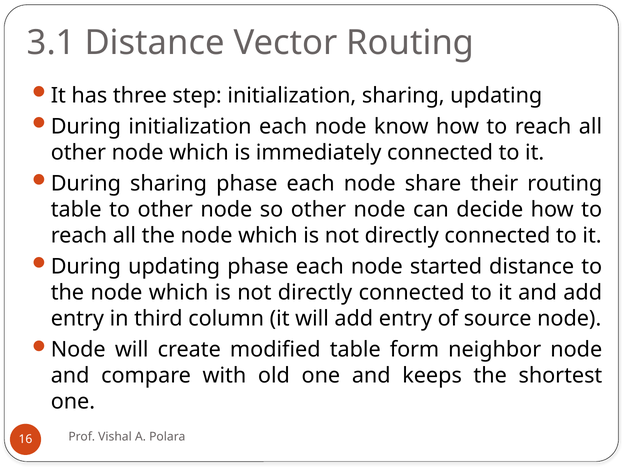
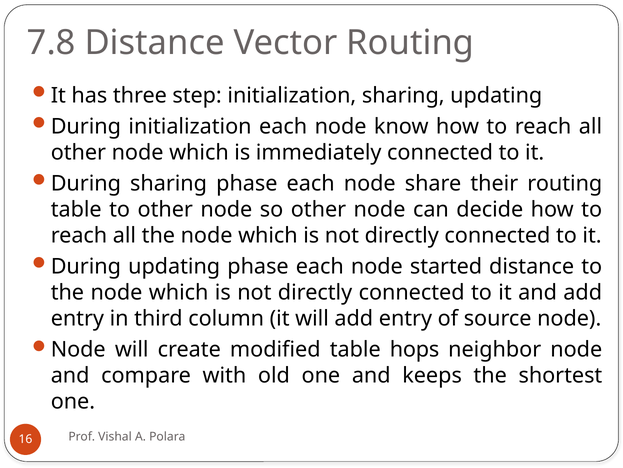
3.1: 3.1 -> 7.8 (51, 43)
form: form -> hops (415, 349)
